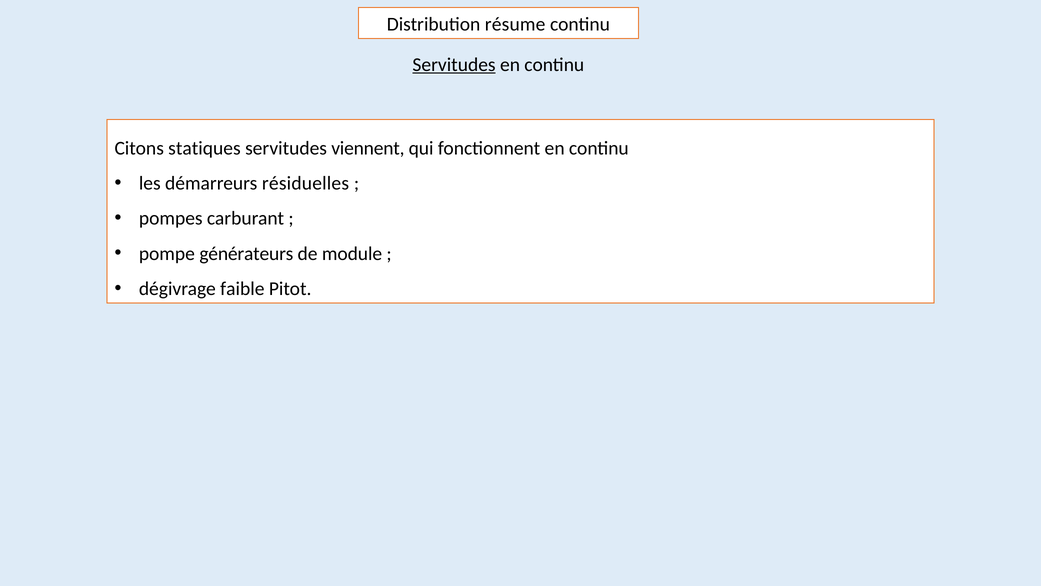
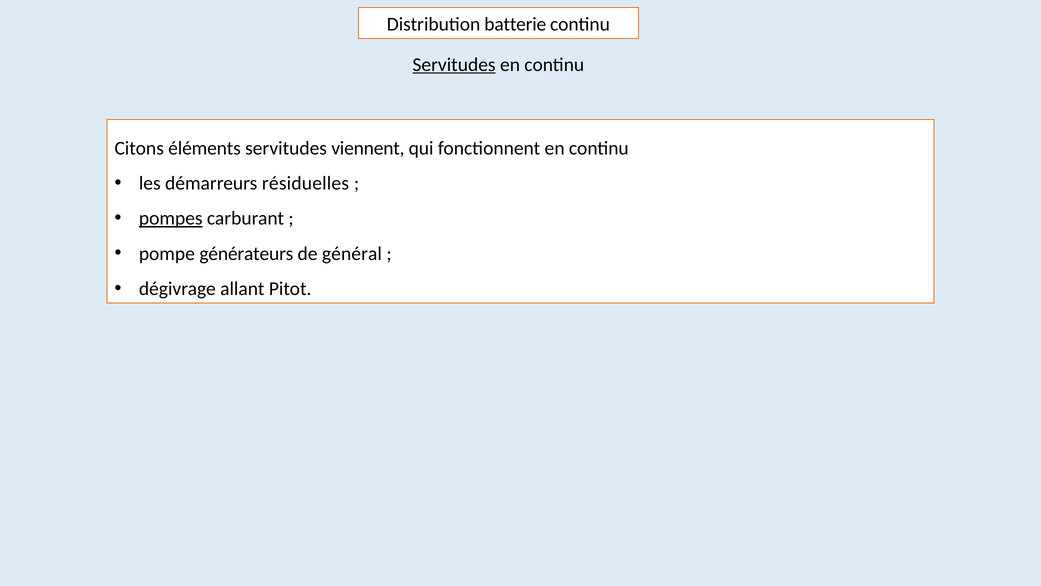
résume: résume -> batterie (515, 24)
statiques: statiques -> éléments (205, 148)
pompes underline: none -> present (171, 218)
module: module -> général (352, 253)
faible: faible -> allant (242, 289)
